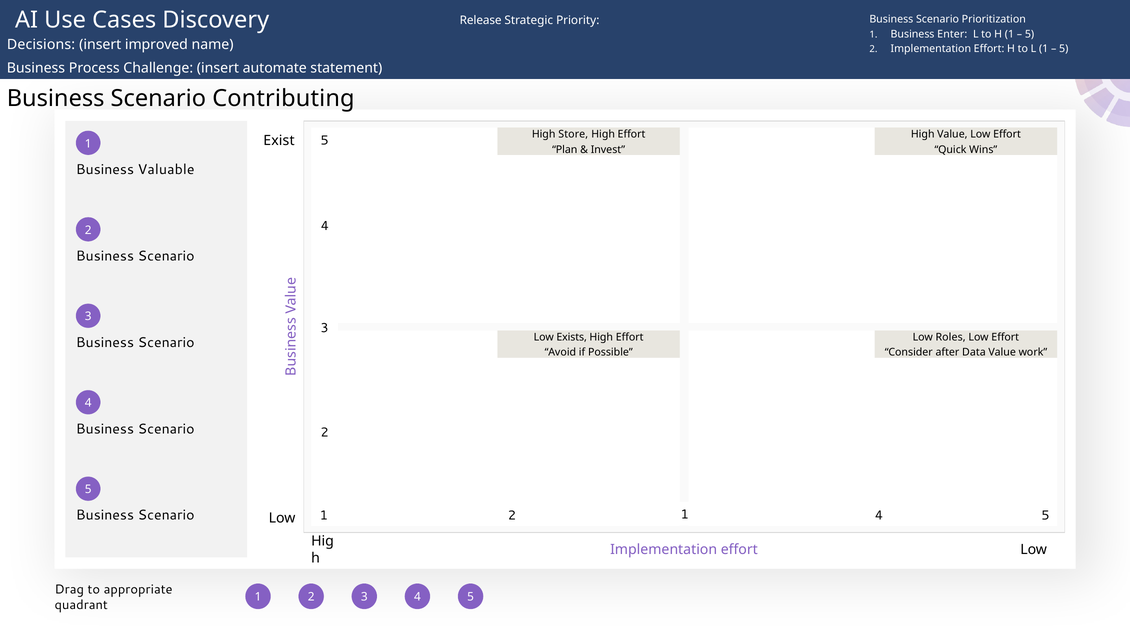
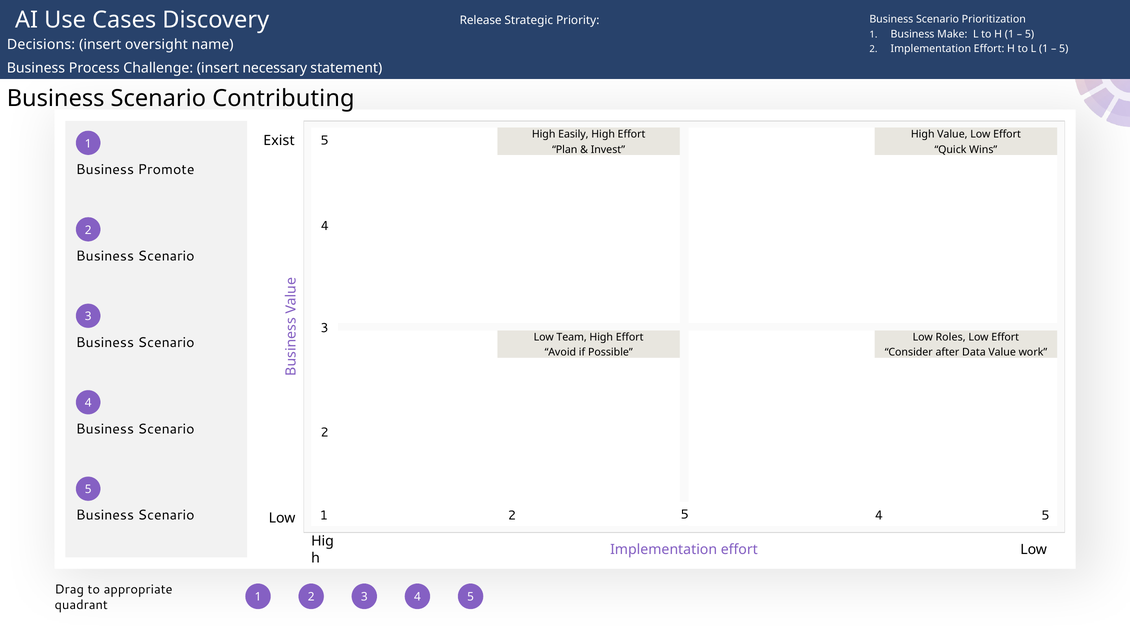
Enter: Enter -> Make (952, 34)
improved: improved -> oversight (156, 44)
automate: automate -> necessary (275, 68)
Store: Store -> Easily (573, 134)
Valuable: Valuable -> Promote (166, 169)
Exists: Exists -> Team (572, 337)
1 2 1: 1 -> 5 (685, 514)
